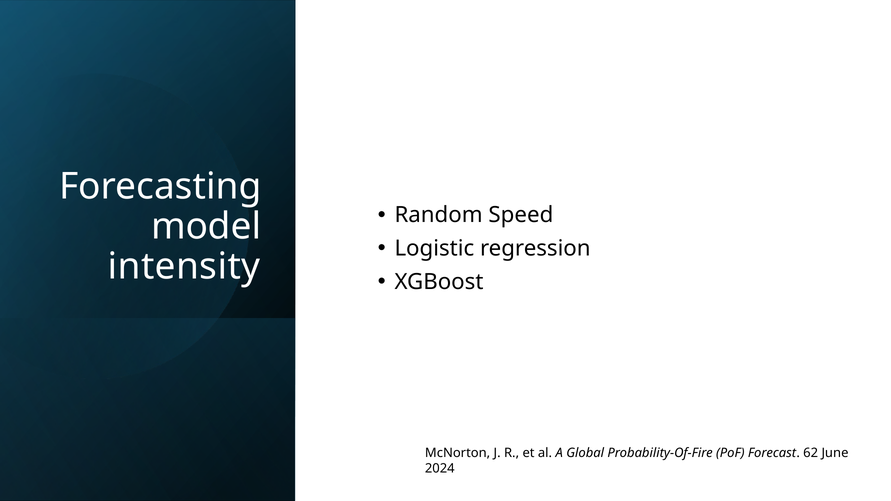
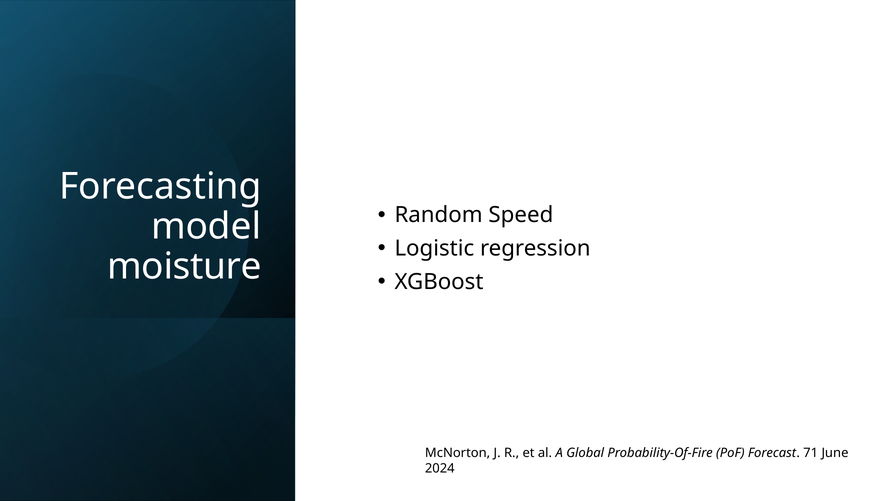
intensity: intensity -> moisture (184, 267)
62: 62 -> 71 (811, 453)
